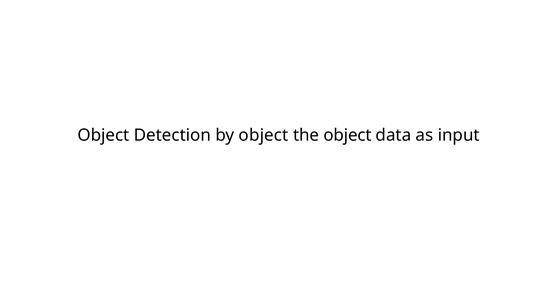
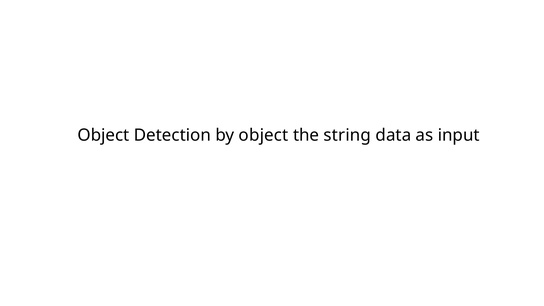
the object: object -> string (347, 135)
